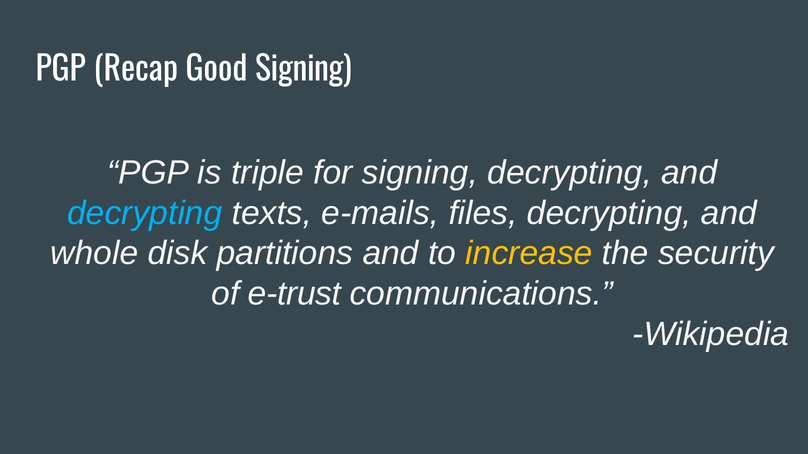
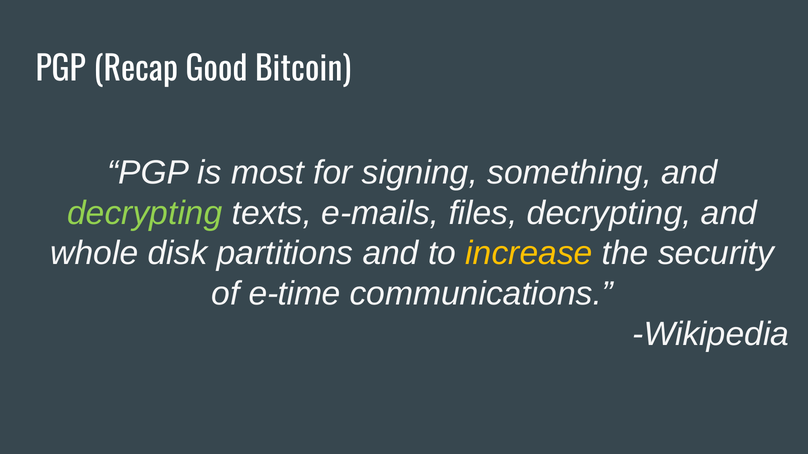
Good Signing: Signing -> Bitcoin (303, 70)
triple: triple -> most (268, 173)
signing decrypting: decrypting -> something (570, 173)
decrypting colour: light blue -> light green (145, 213)
e-trust: e-trust -> e-time (295, 294)
